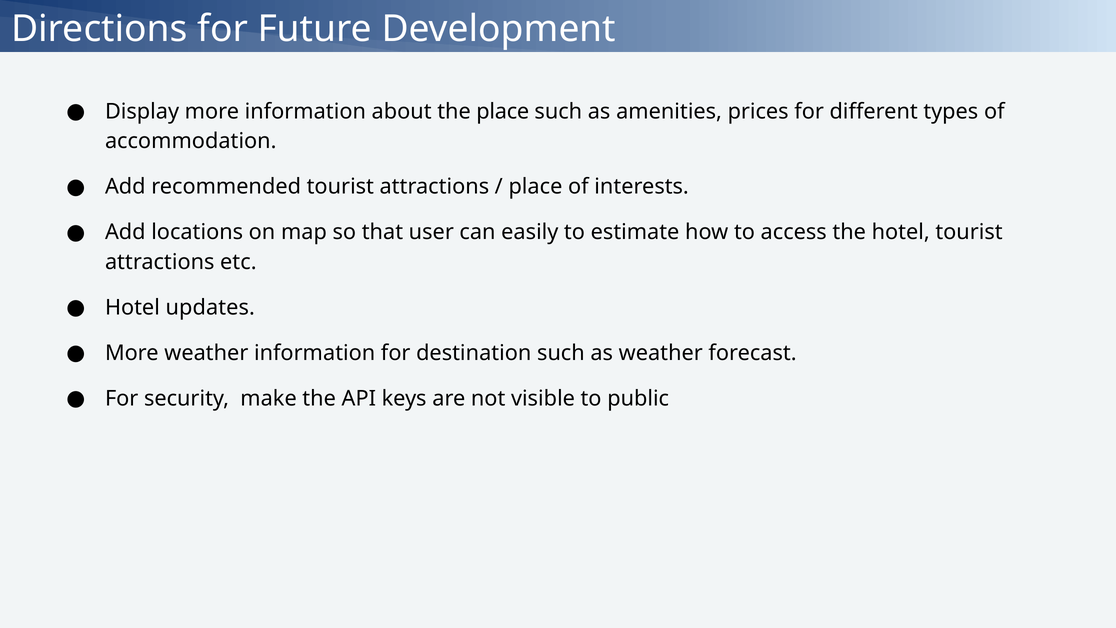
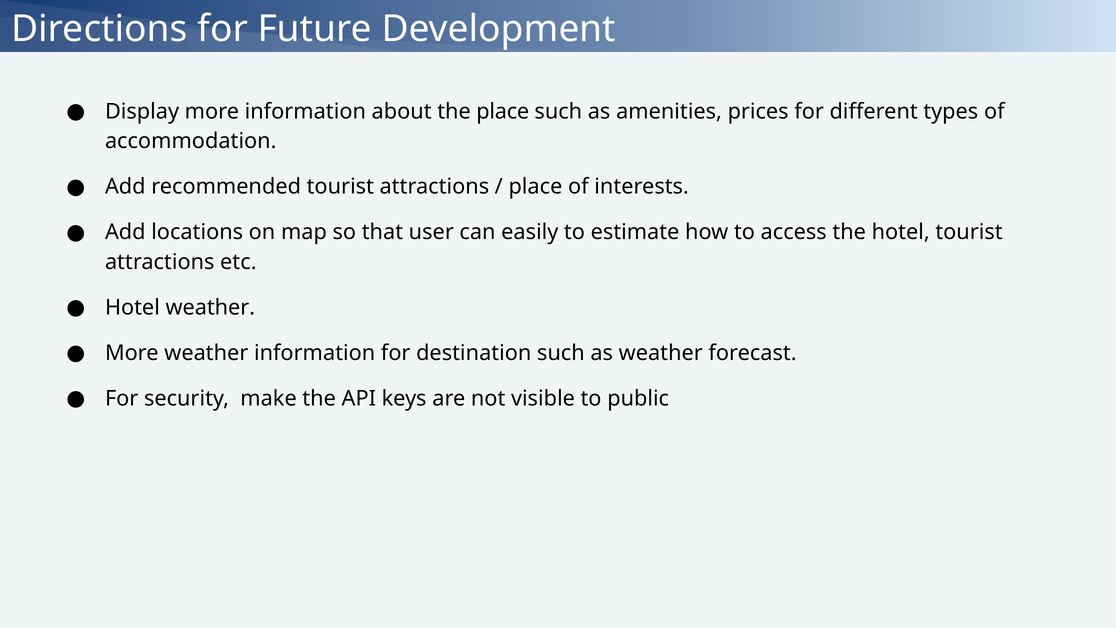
Hotel updates: updates -> weather (210, 307)
